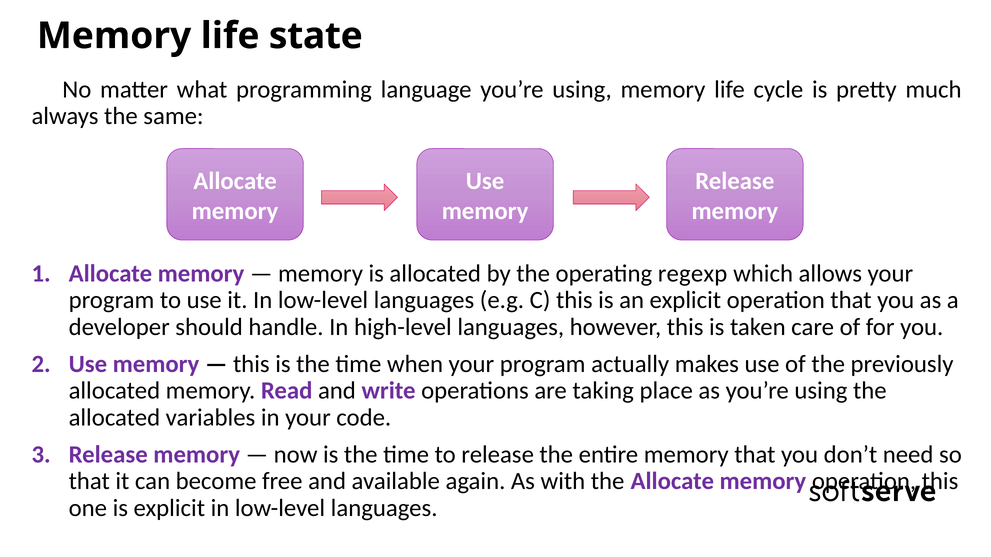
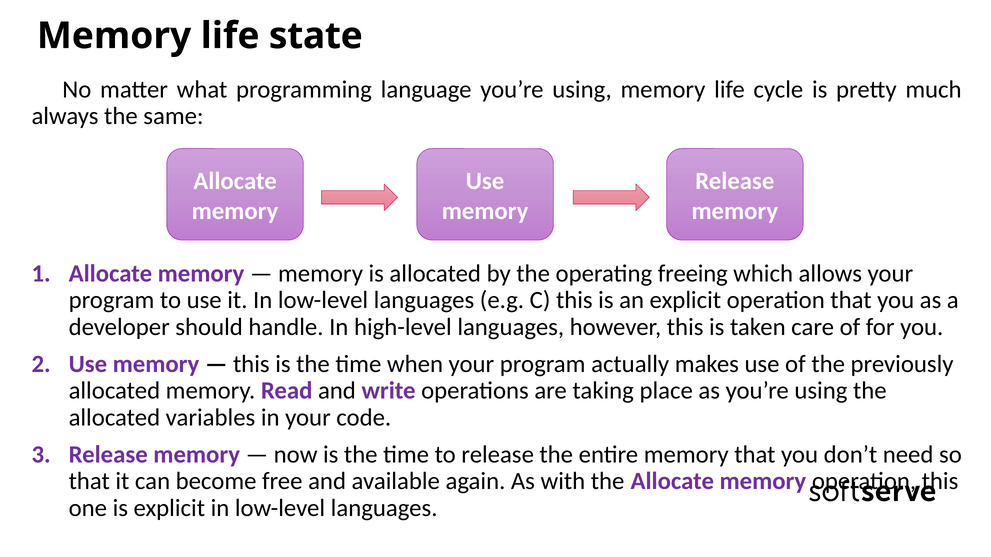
regexp: regexp -> freeing (693, 274)
